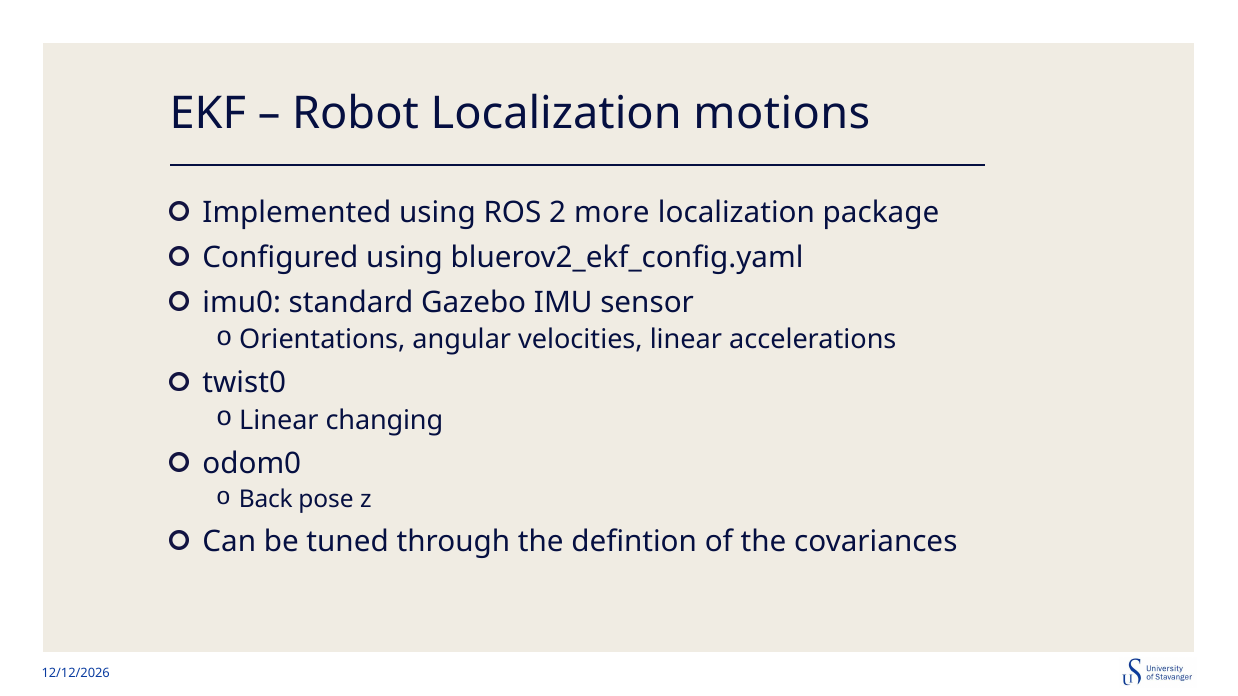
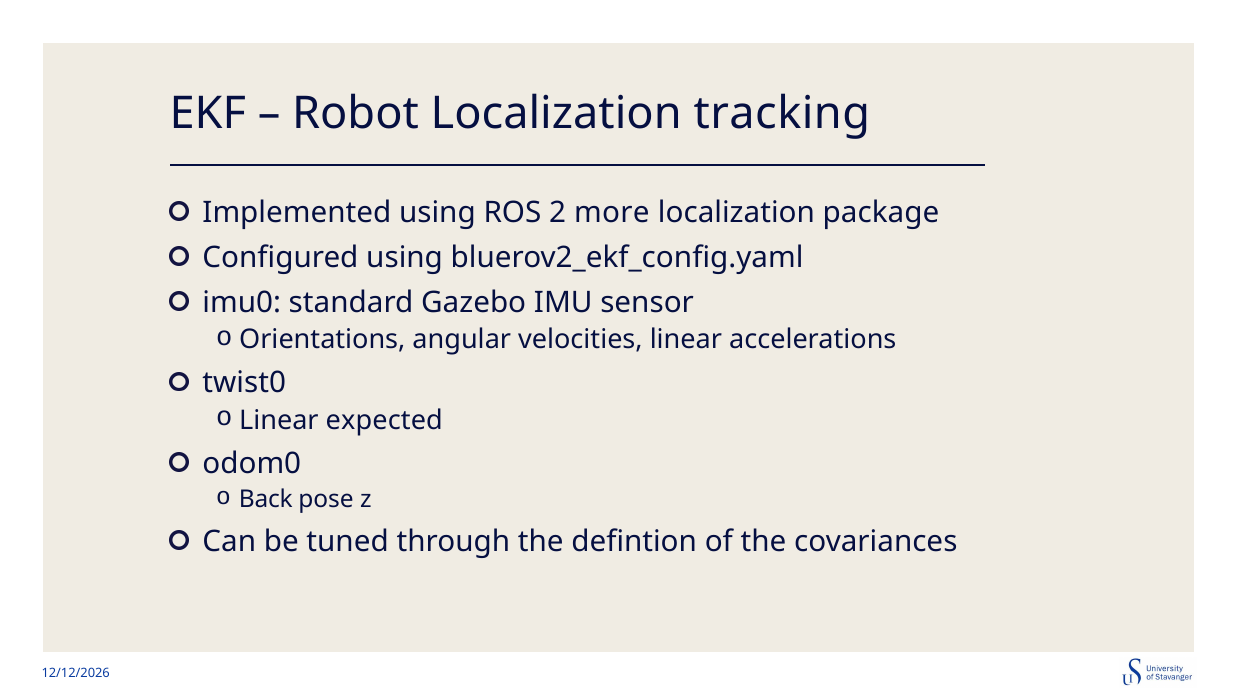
motions: motions -> tracking (782, 113)
changing: changing -> expected (384, 420)
